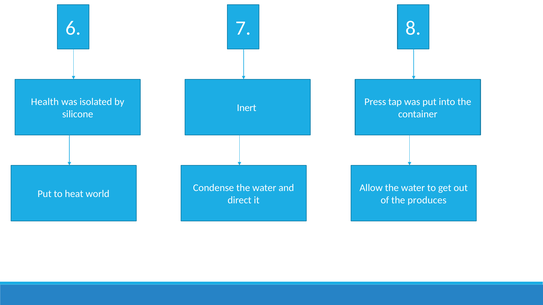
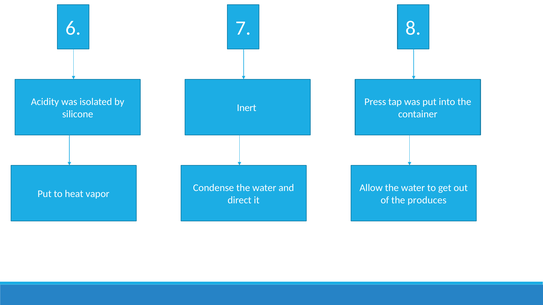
Health: Health -> Acidity (45, 102)
world: world -> vapor (98, 194)
